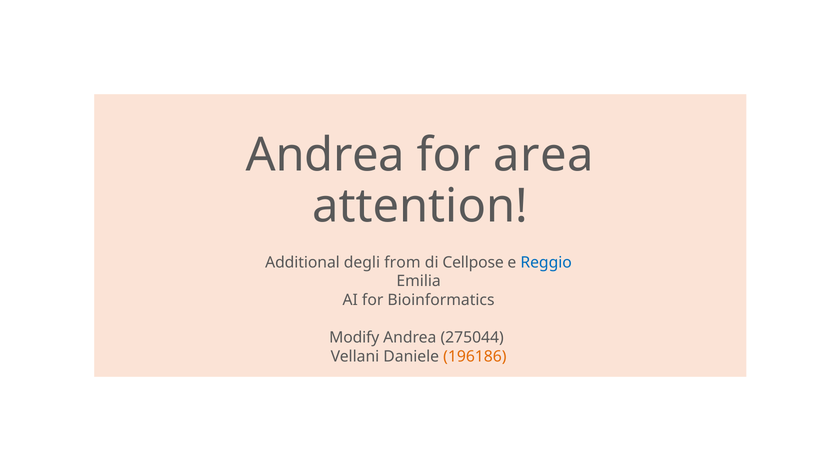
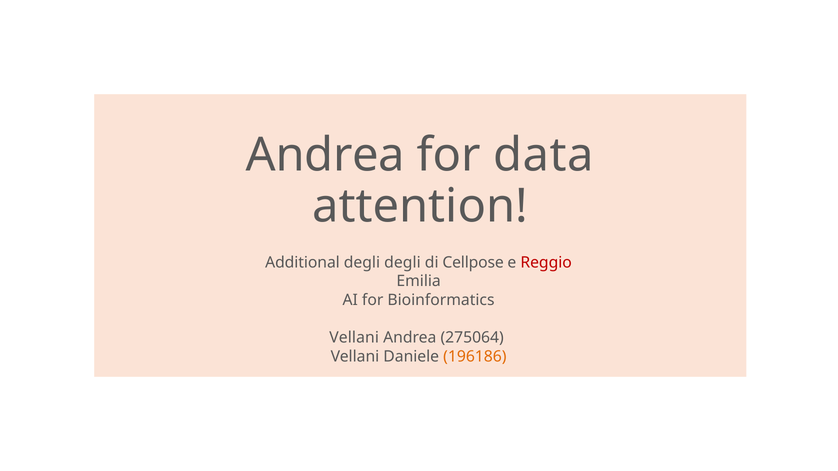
area: area -> data (543, 155)
degli from: from -> degli (402, 263)
Reggio colour: blue -> red (546, 263)
Modify: Modify -> Vellani (354, 338)
275044: 275044 -> 275064 (472, 338)
